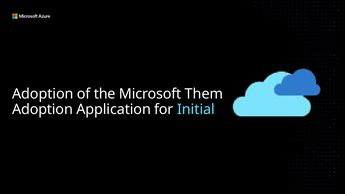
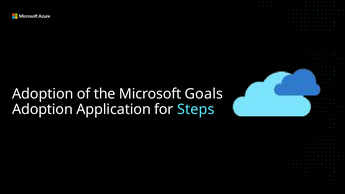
Them: Them -> Goals (204, 94)
Initial: Initial -> Steps (196, 109)
